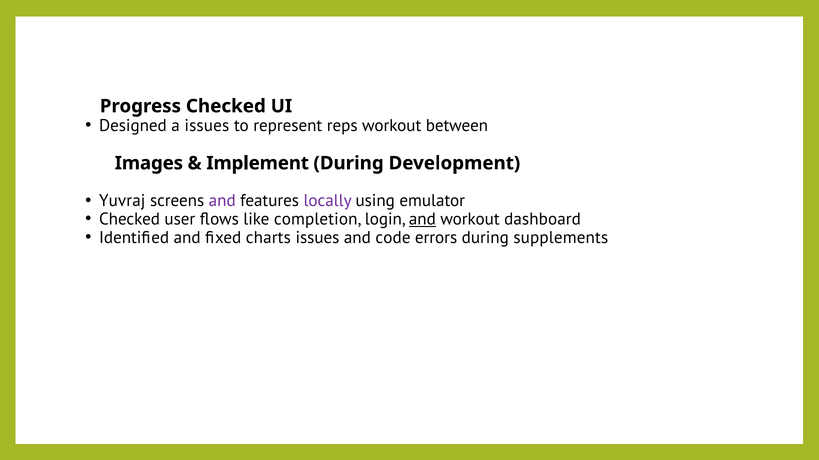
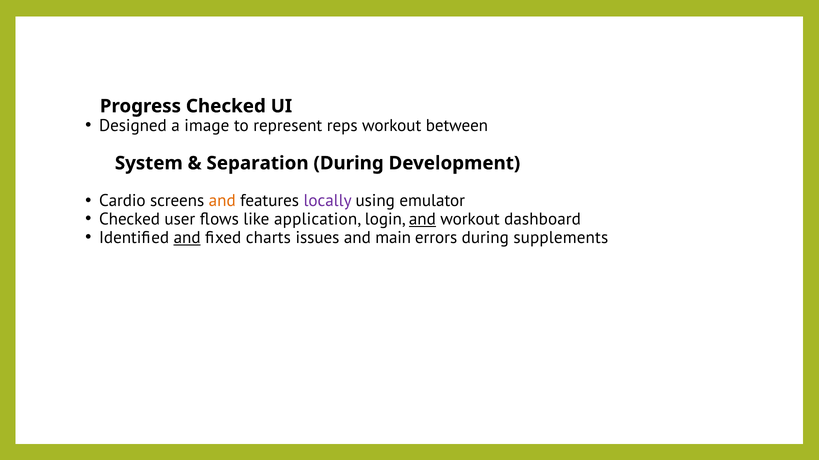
a issues: issues -> image (207, 126)
Images: Images -> System (149, 163)
Implement: Implement -> Separation (258, 163)
Yuvraj: Yuvraj -> Cardio (122, 201)
and colour: purple -> orange (222, 201)
completion: completion -> application (318, 220)
and underline: none -> present (187, 238)
code: code -> main (393, 238)
